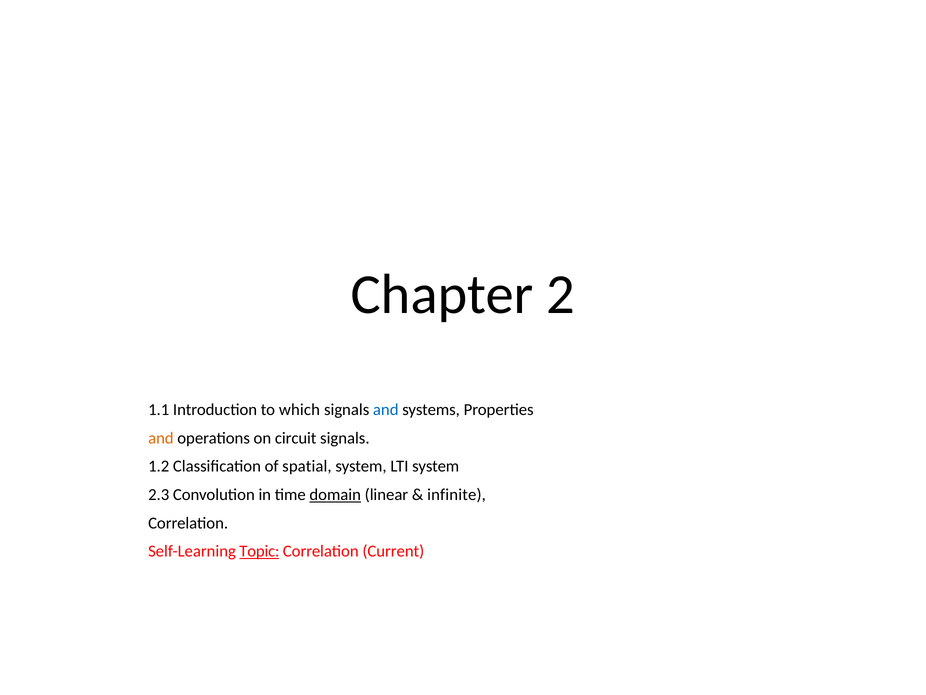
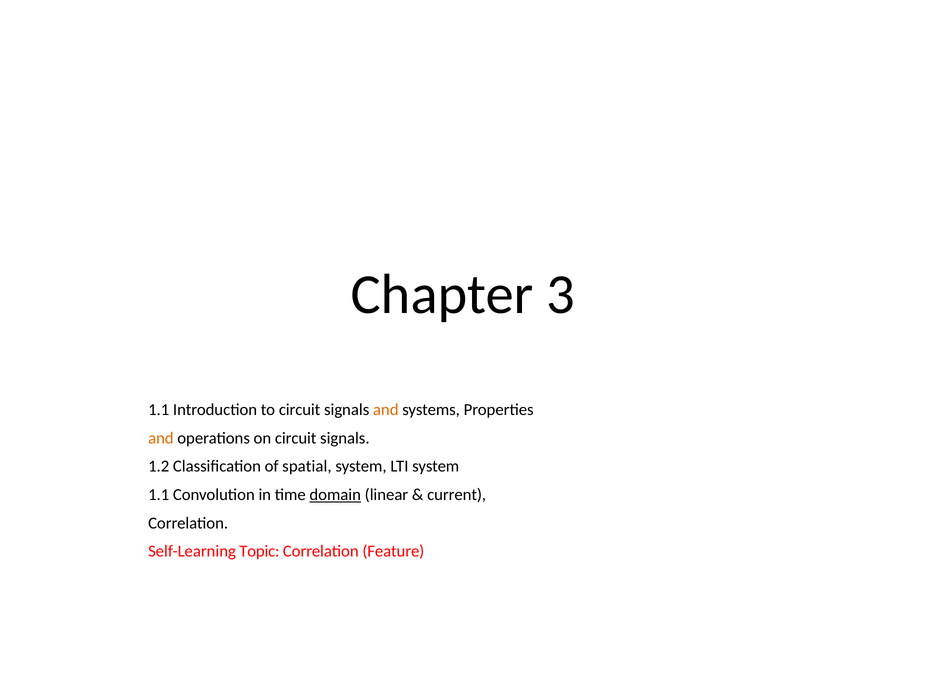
2: 2 -> 3 (561, 294)
to which: which -> circuit (300, 409)
and colour: blue -> orange (386, 409)
2.3: 2.3 -> 1.1 (159, 494)
infinite: infinite -> current (457, 494)
Topic underline: present -> none (259, 551)
Current: Current -> Feature (393, 551)
